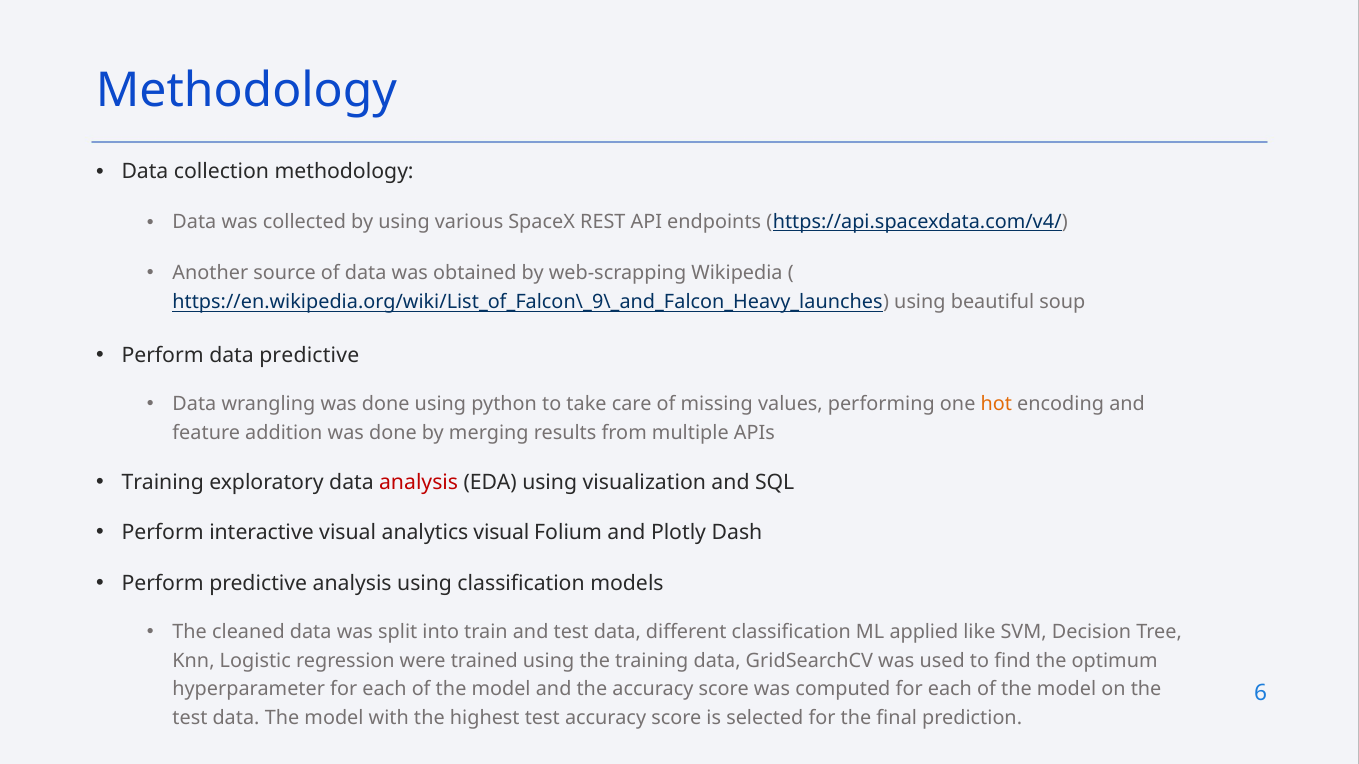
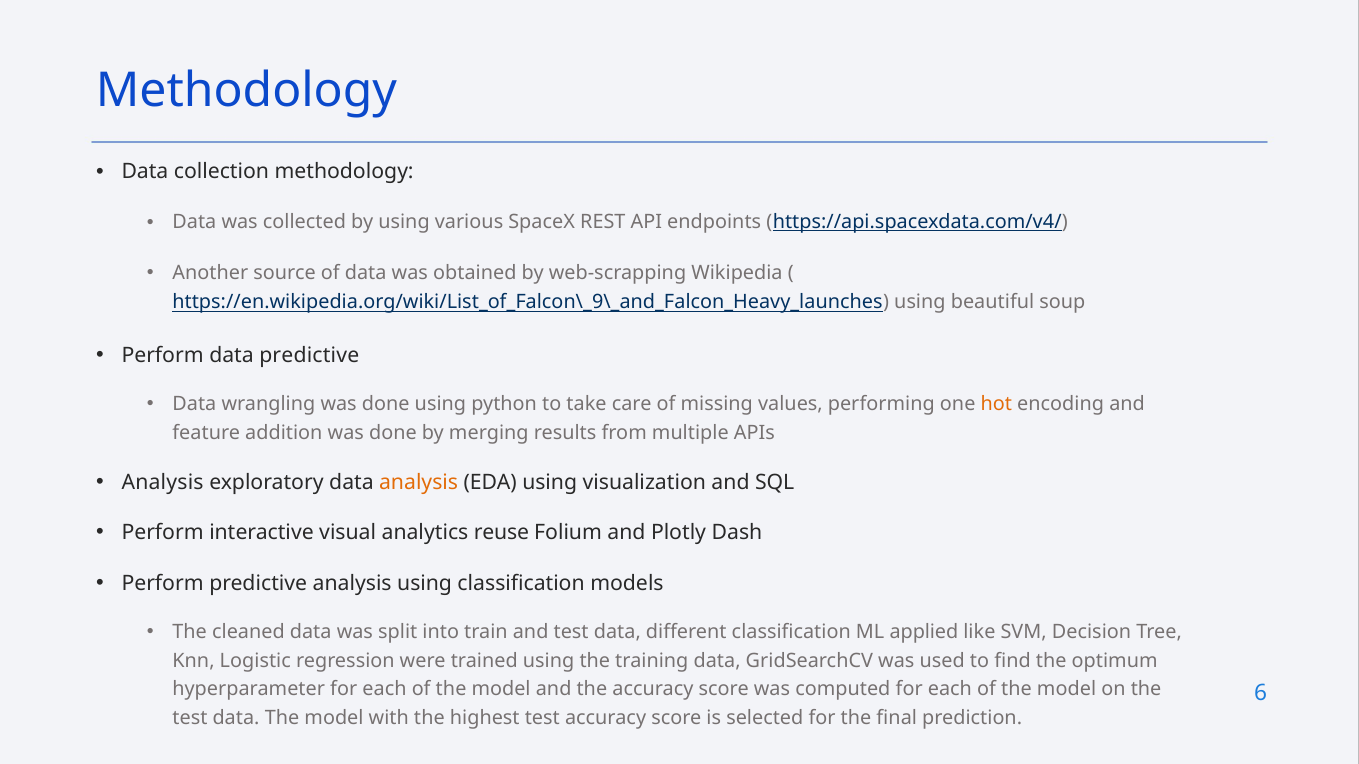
Training: Training -> Analysis (163, 483)
analysis colour: red -> orange (419, 483)
analytics visual: visual -> reuse (501, 533)
